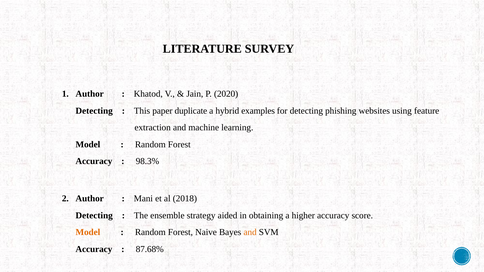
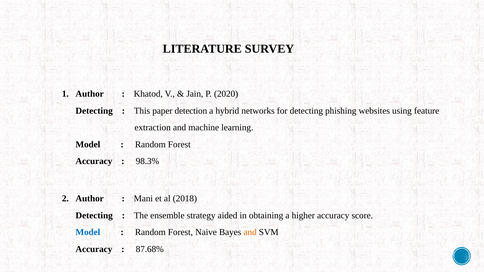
duplicate: duplicate -> detection (191, 111)
examples: examples -> networks (258, 111)
Model colour: orange -> blue (88, 233)
